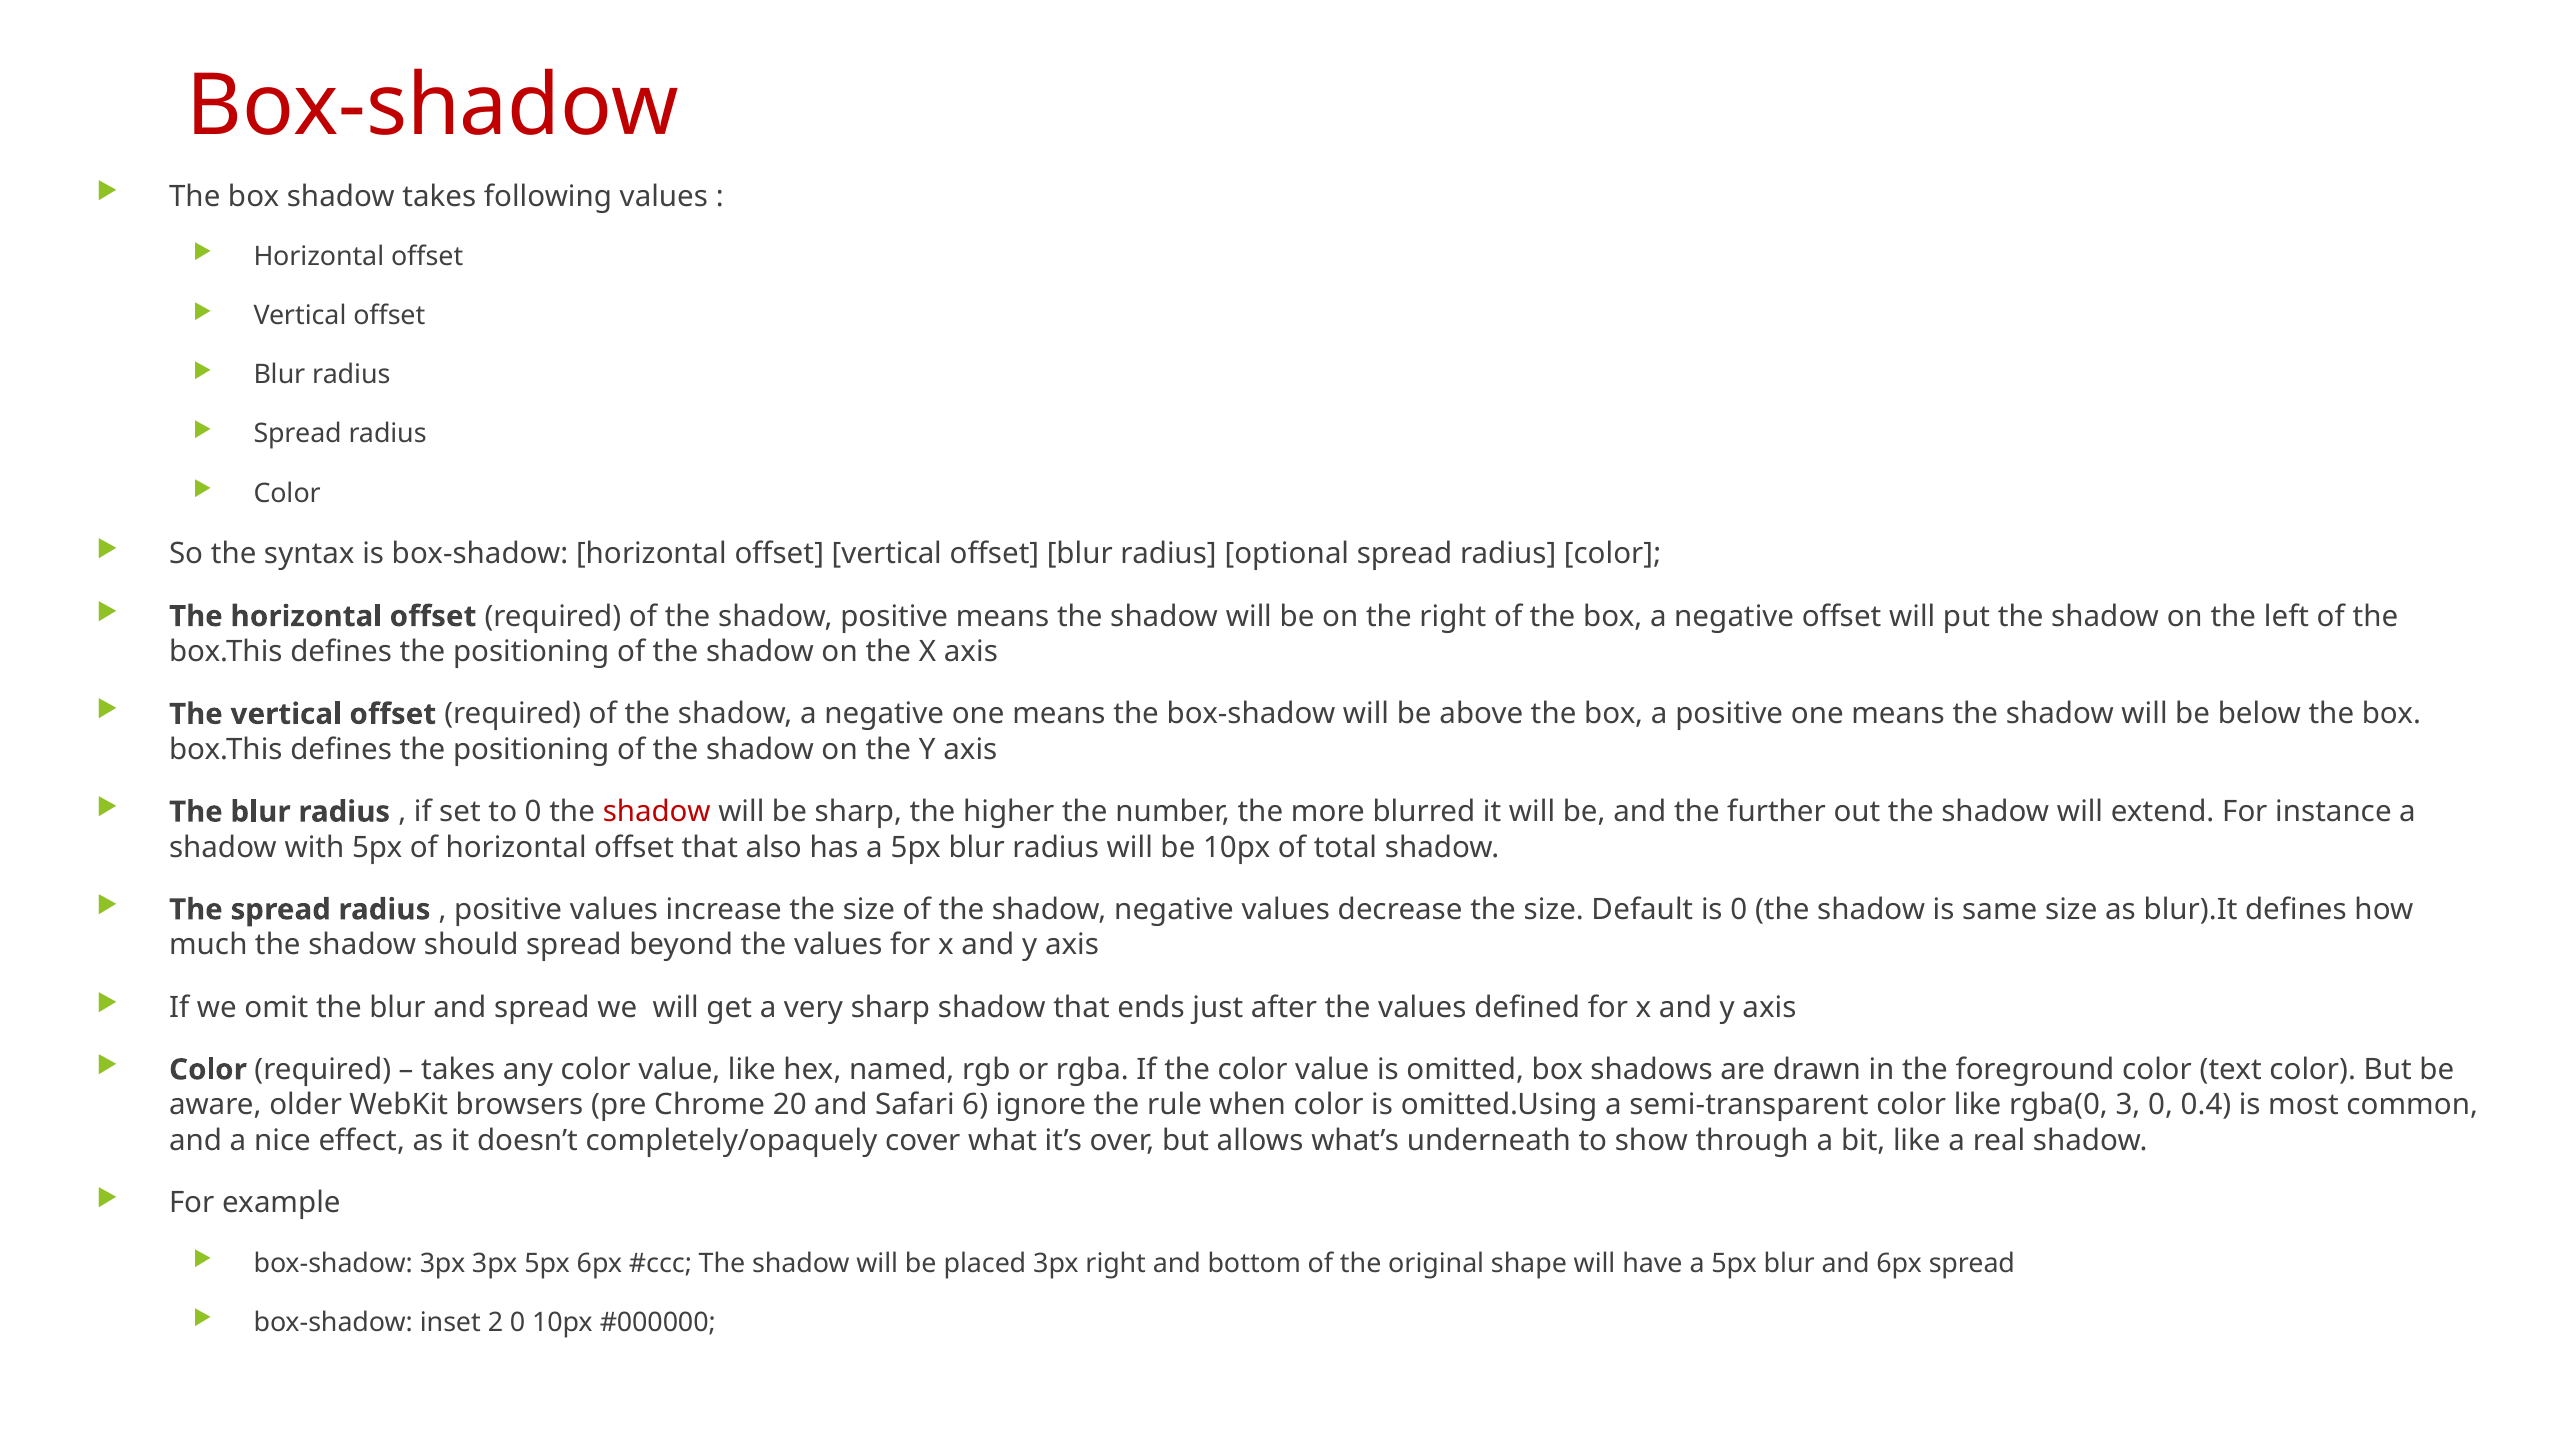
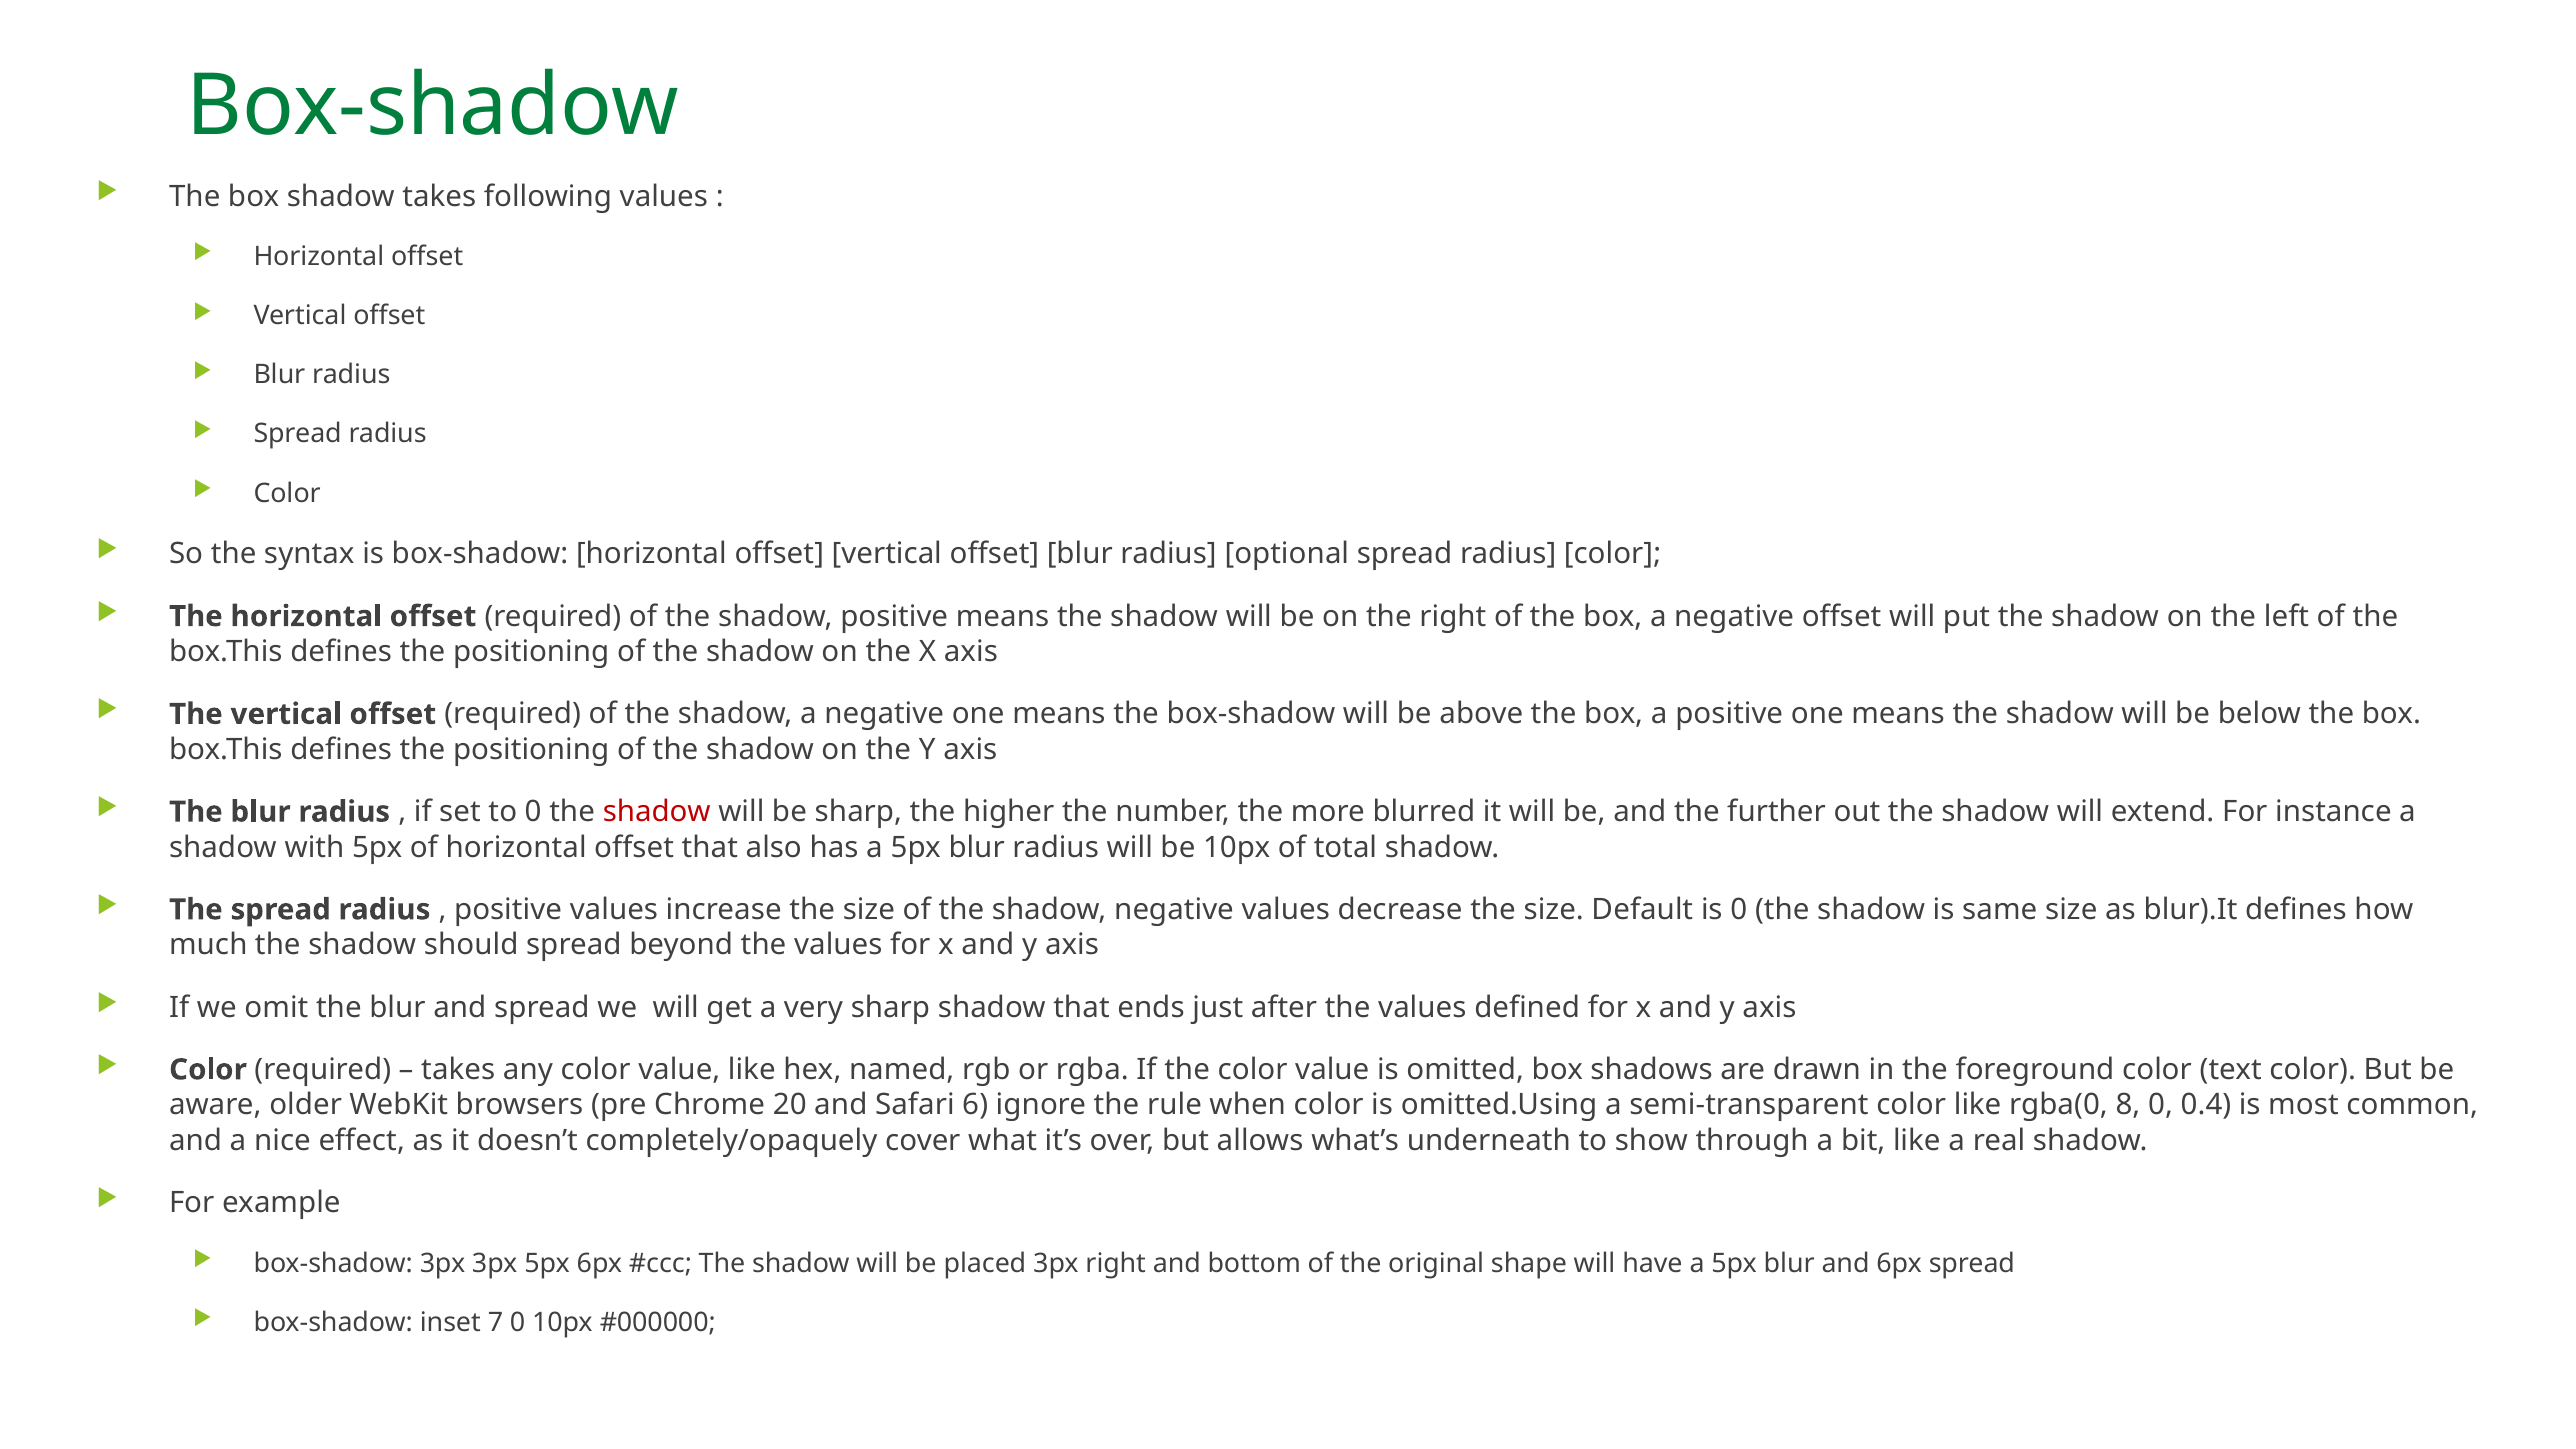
Box-shadow colour: red -> green (433, 106)
3: 3 -> 8 (2128, 1105)
2: 2 -> 7 (495, 1322)
